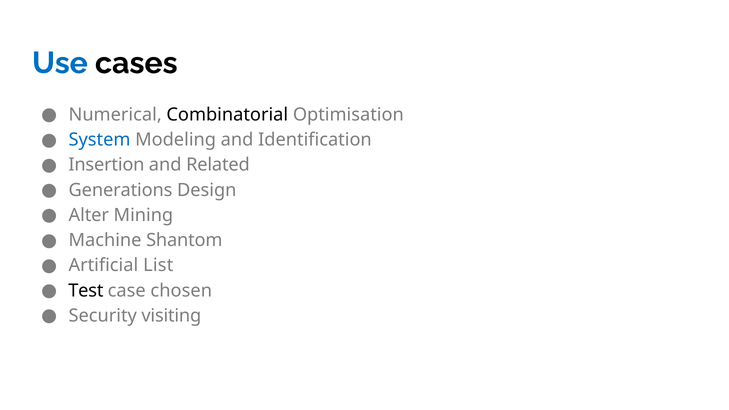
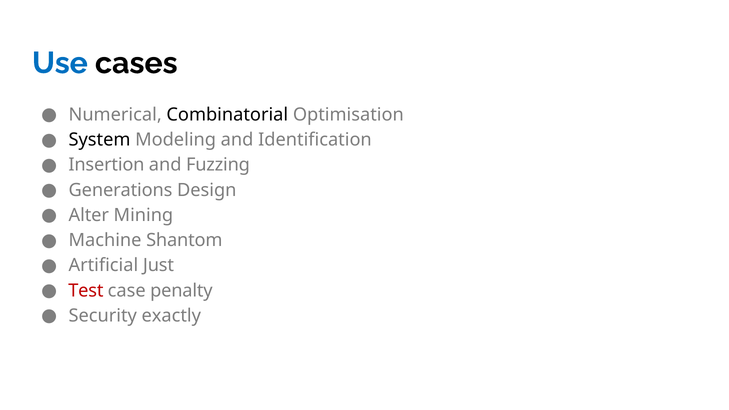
System colour: blue -> black (100, 140)
Related: Related -> Fuzzing (218, 165)
List: List -> Just (158, 265)
Test colour: black -> red (86, 291)
chosen: chosen -> penalty (181, 291)
visiting: visiting -> exactly (171, 316)
